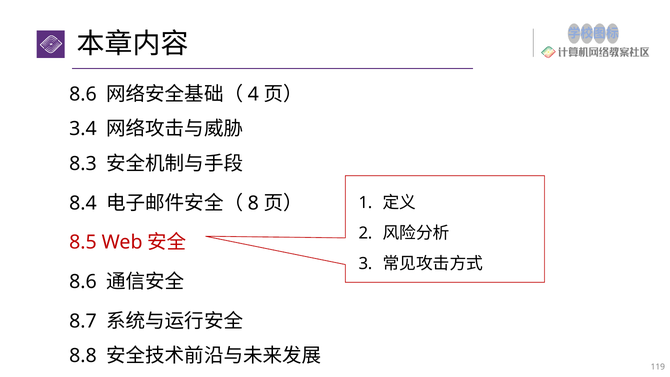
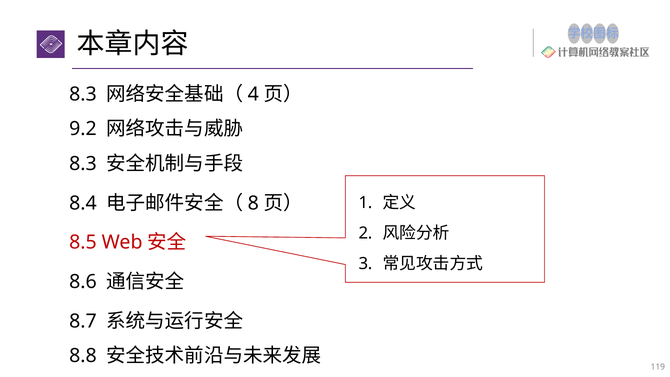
8.6: 8.6 -> 8.3 (83, 94)
3.4: 3.4 -> 9.2 (83, 129)
